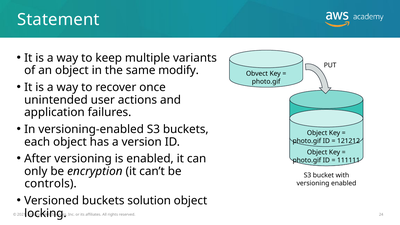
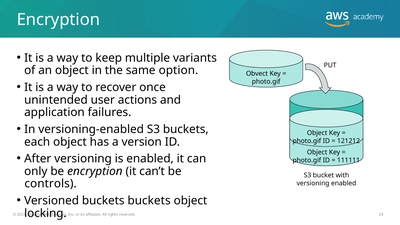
Statement: Statement -> Encryption (58, 20)
modify: modify -> option (178, 70)
buckets solution: solution -> buckets (149, 201)
